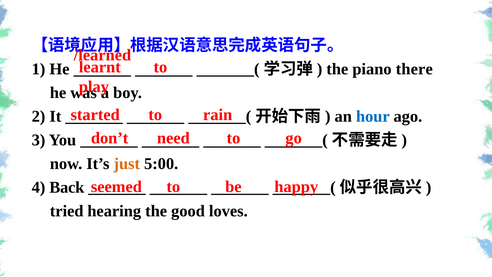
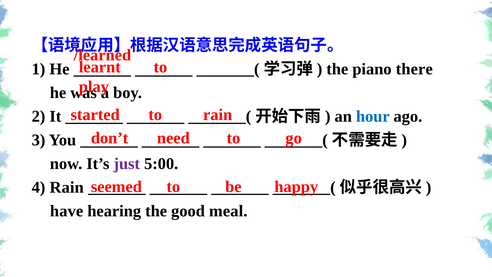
just colour: orange -> purple (127, 164)
4 Back: Back -> Rain (67, 187)
tried: tried -> have (67, 211)
loves: loves -> meal (228, 211)
